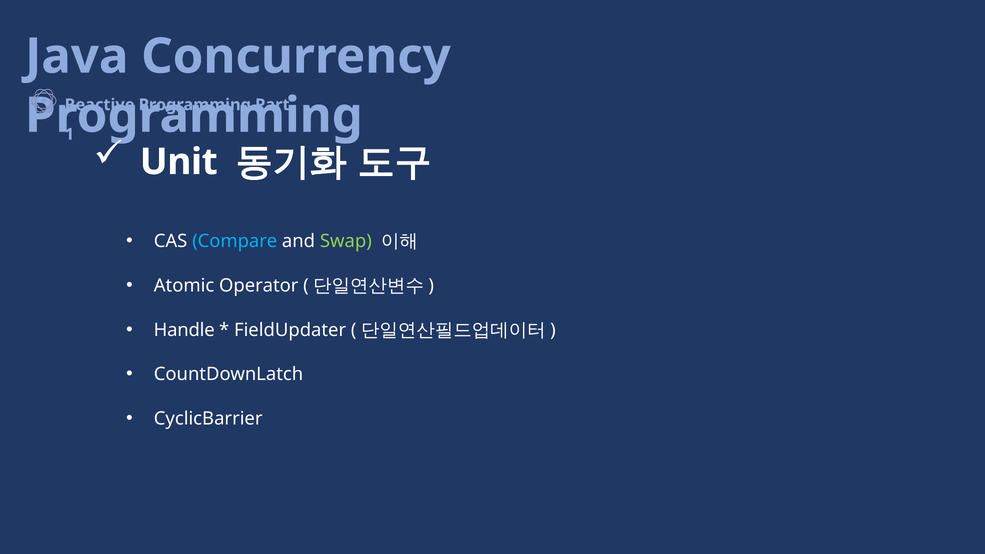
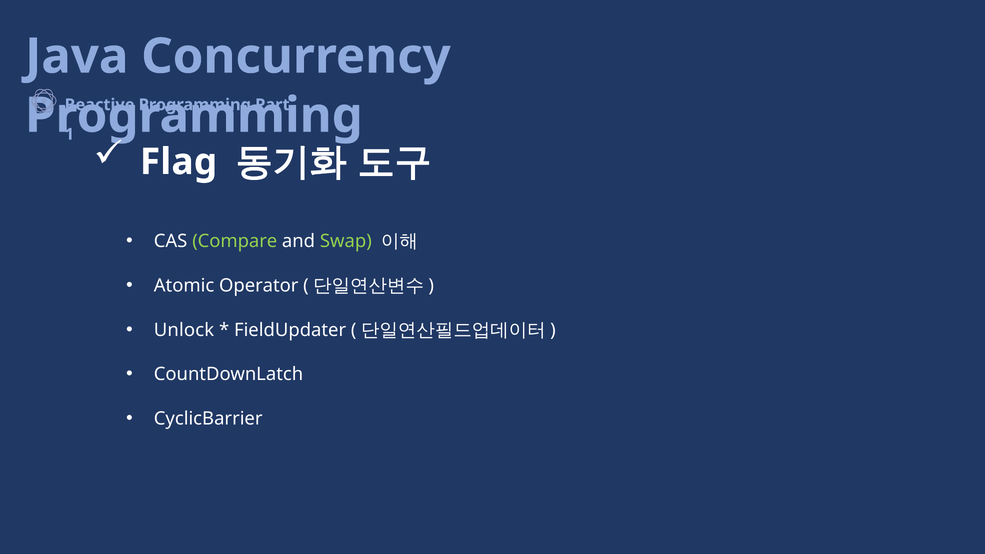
Unit: Unit -> Flag (178, 162)
Compare colour: light blue -> light green (235, 241)
Handle: Handle -> Unlock (184, 330)
